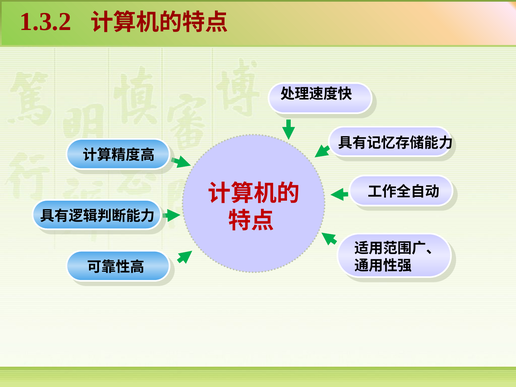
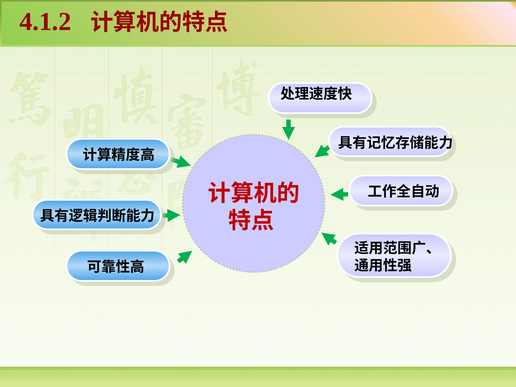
1.3.2: 1.3.2 -> 4.1.2 (45, 22)
